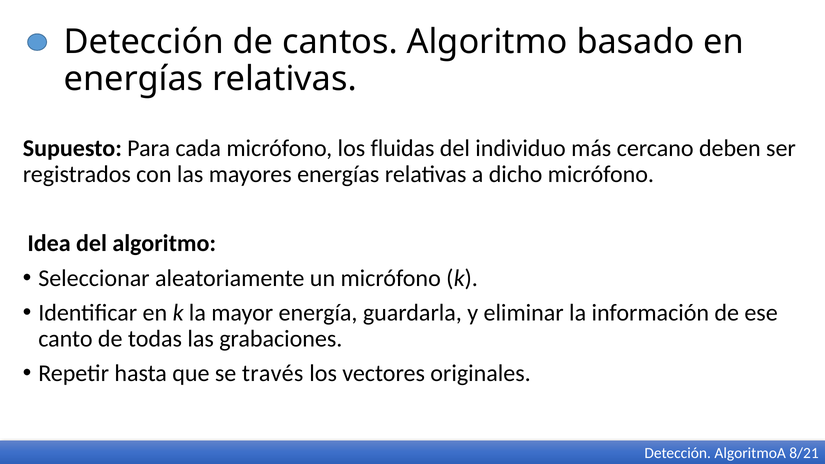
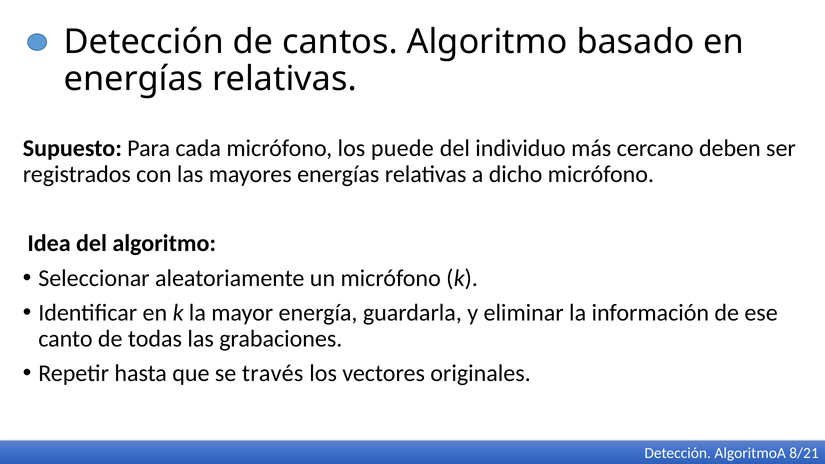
fluidas: fluidas -> puede (402, 149)
